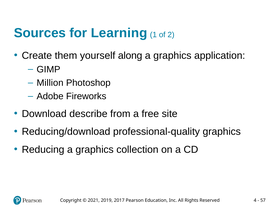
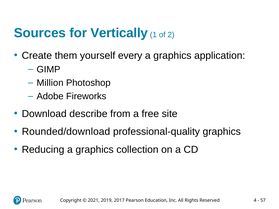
Learning: Learning -> Vertically (119, 33)
along: along -> every (130, 56)
Reducing/download: Reducing/download -> Rounded/download (66, 132)
